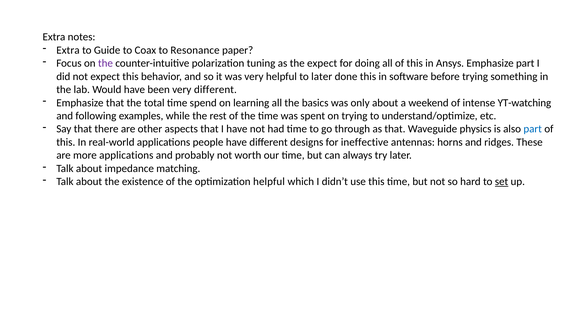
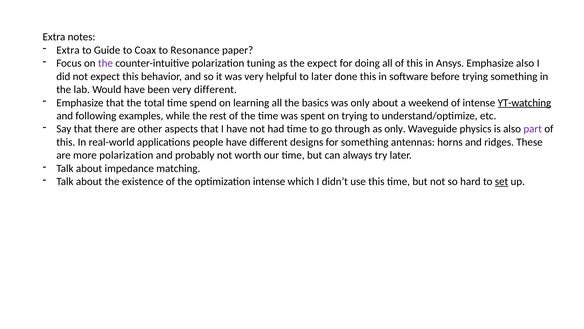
Emphasize part: part -> also (525, 63)
YT-watching underline: none -> present (524, 103)
as that: that -> only (395, 129)
part colour: blue -> purple (533, 129)
for ineffective: ineffective -> something (365, 142)
more applications: applications -> polarization (126, 155)
optimization helpful: helpful -> intense (269, 181)
